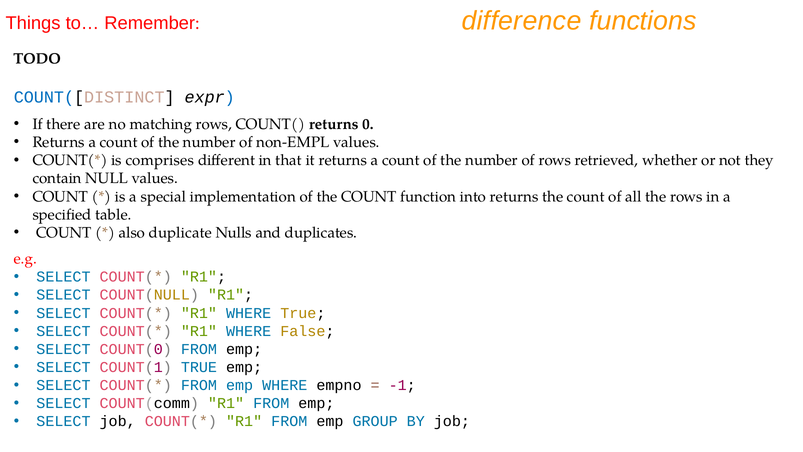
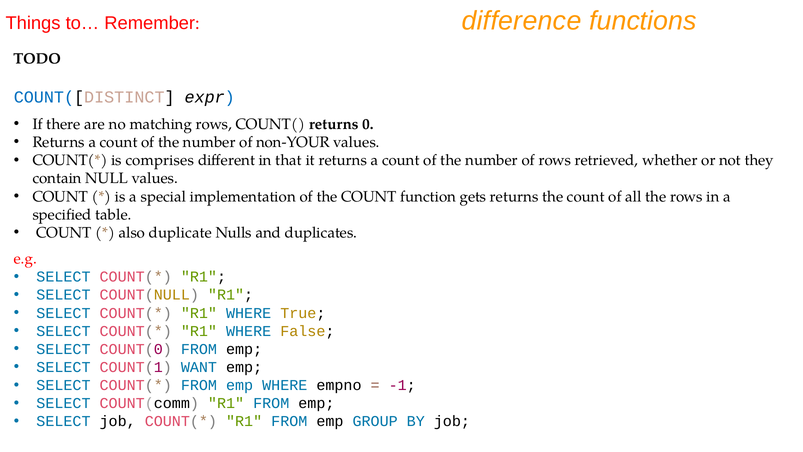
non-EMPL: non-EMPL -> non-YOUR (293, 142)
into: into -> gets (473, 196)
COUNT(1 TRUE: TRUE -> WANT (199, 367)
